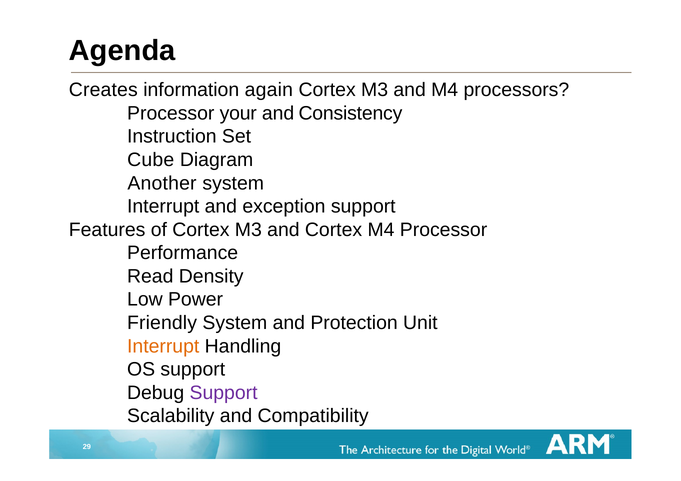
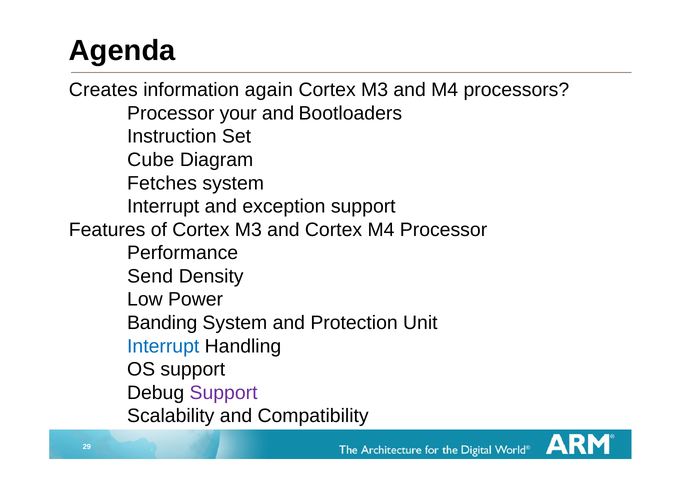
Consistency: Consistency -> Bootloaders (350, 113)
Another: Another -> Fetches (162, 183)
Read: Read -> Send (150, 276)
Friendly: Friendly -> Banding (162, 323)
Interrupt colour: orange -> blue (163, 346)
